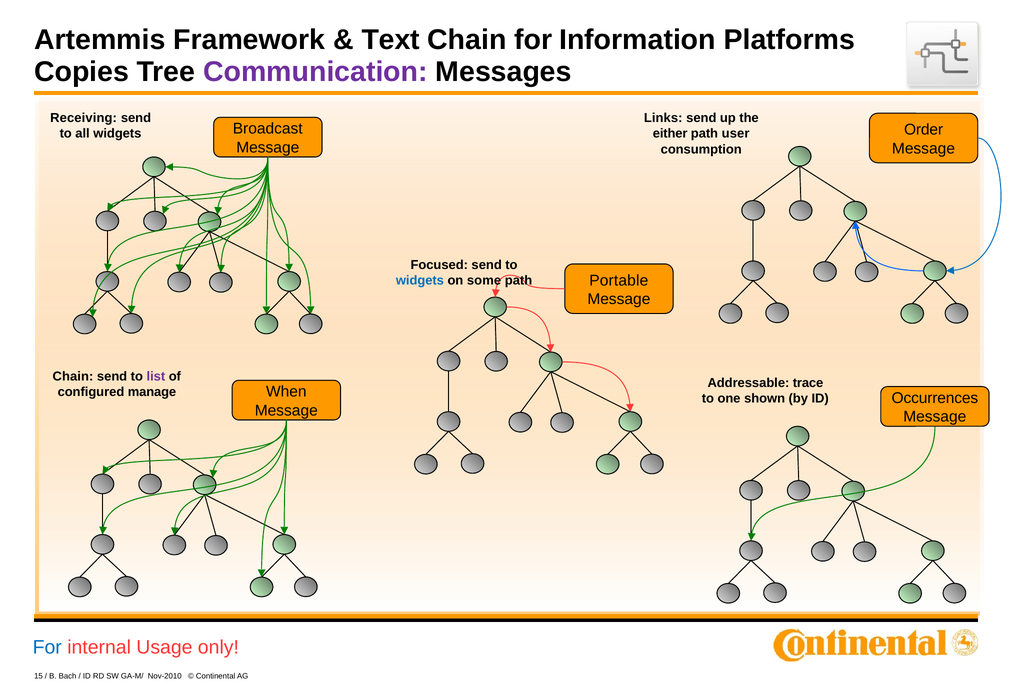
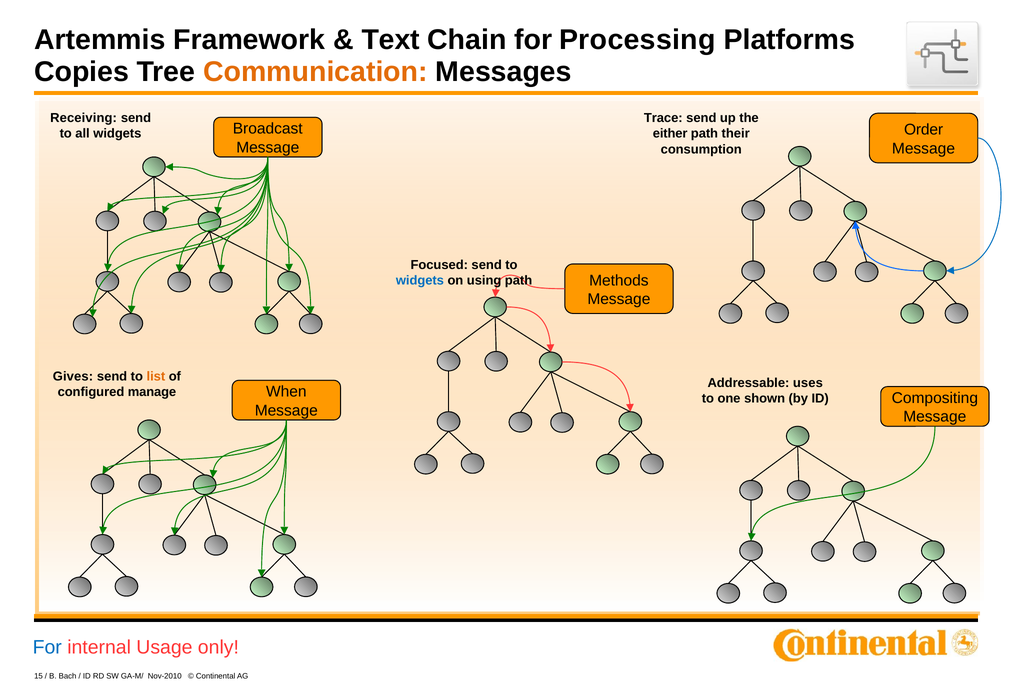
Information: Information -> Processing (637, 40)
Communication colour: purple -> orange (315, 72)
Links: Links -> Trace (663, 118)
user: user -> their (736, 134)
Portable: Portable -> Methods (619, 281)
some: some -> using (484, 281)
Chain: Chain -> Gives (73, 377)
list colour: purple -> orange (156, 377)
trace: trace -> uses (808, 383)
Occurrences: Occurrences -> Compositing (935, 398)
